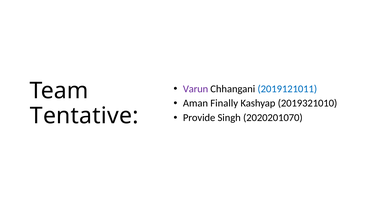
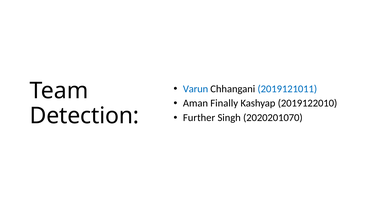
Varun colour: purple -> blue (196, 89)
2019321010: 2019321010 -> 2019122010 (307, 103)
Tentative: Tentative -> Detection (84, 116)
Provide: Provide -> Further (199, 118)
